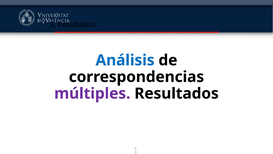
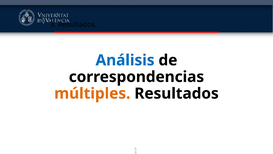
múltiples colour: purple -> orange (92, 93)
